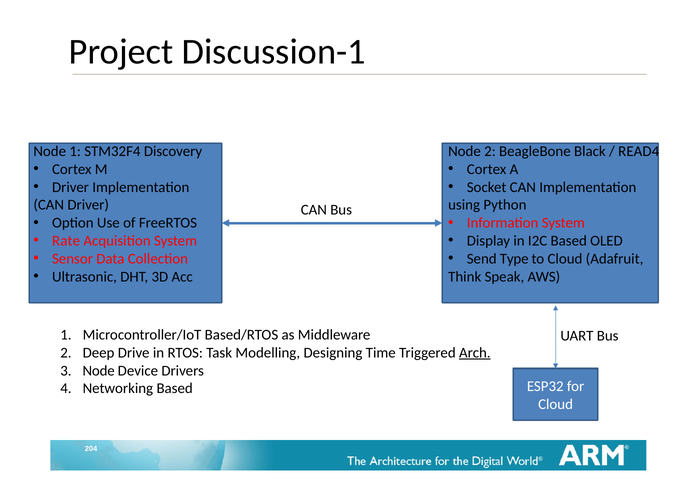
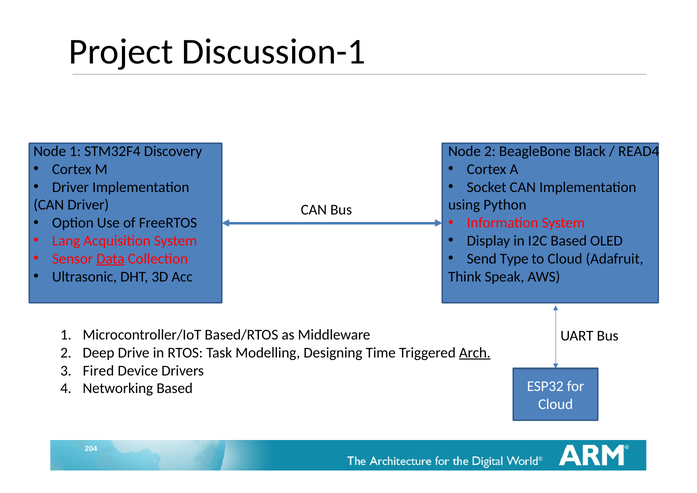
Rate: Rate -> Lang (66, 241)
Data underline: none -> present (110, 258)
Node: Node -> Fired (98, 370)
